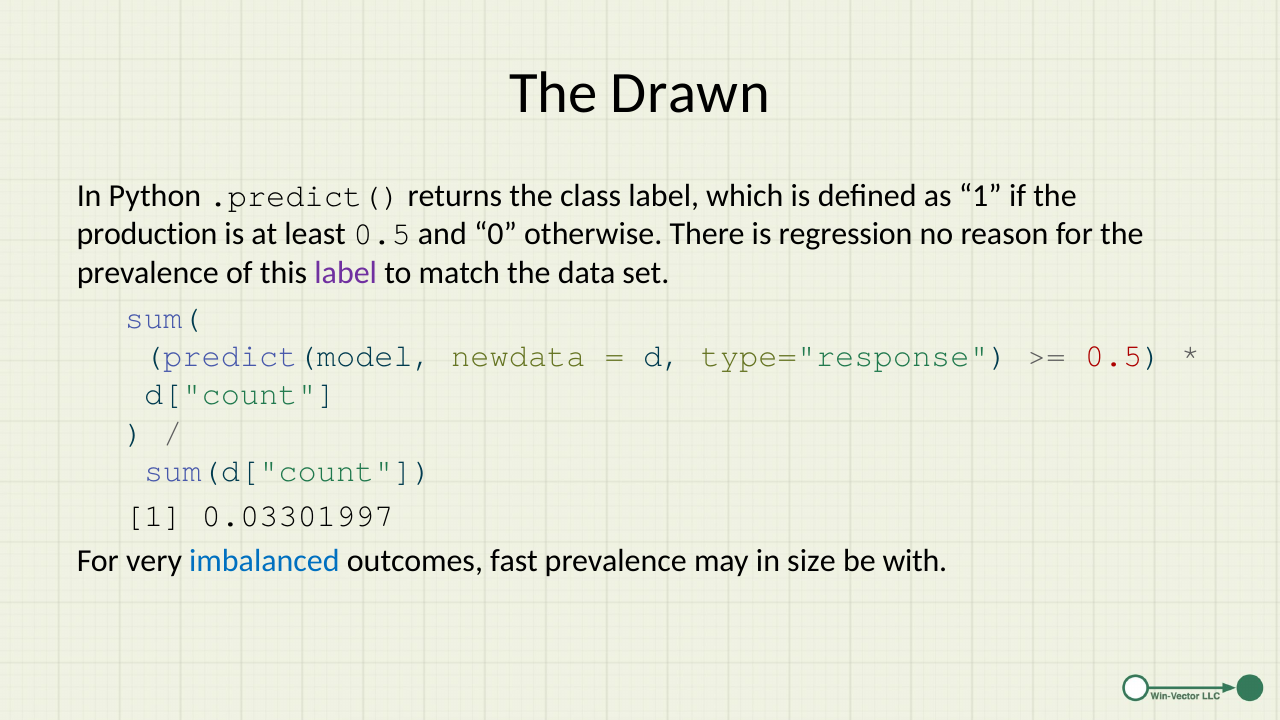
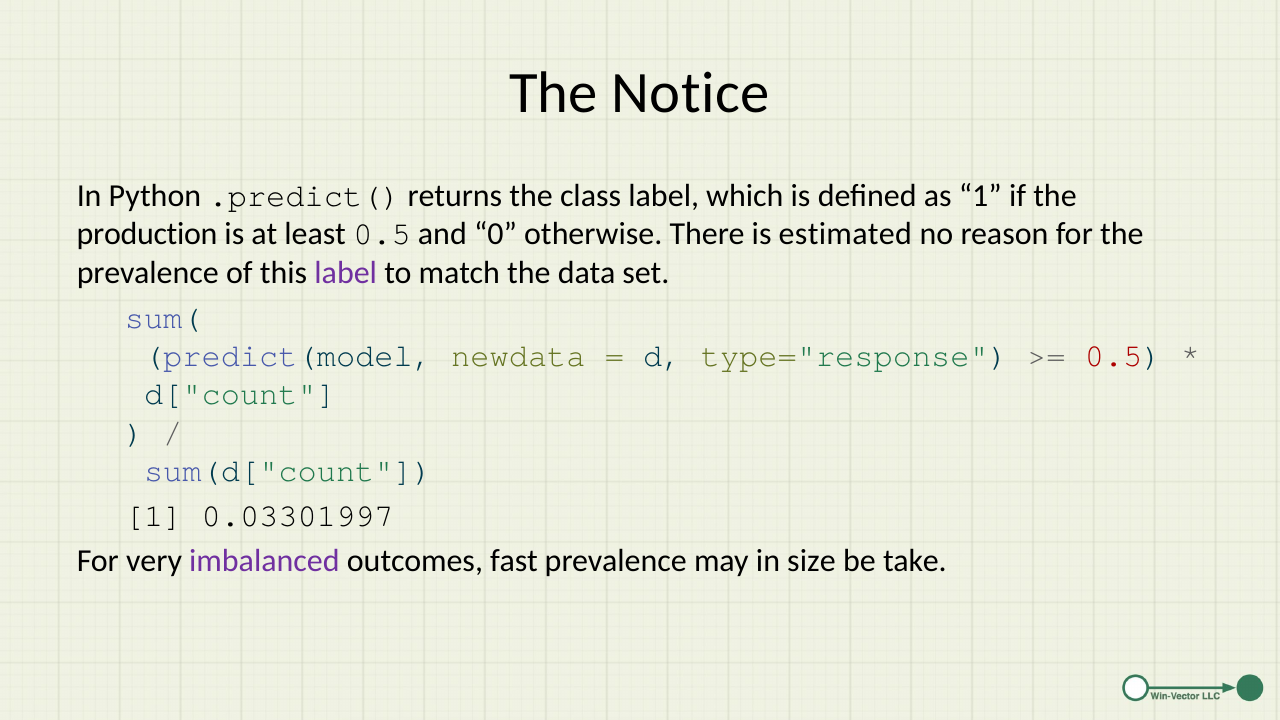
Drawn: Drawn -> Notice (690, 93)
regression: regression -> estimated (845, 234)
imbalanced colour: blue -> purple (264, 561)
with: with -> take (915, 561)
